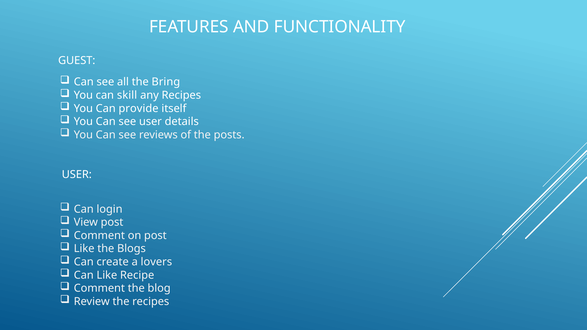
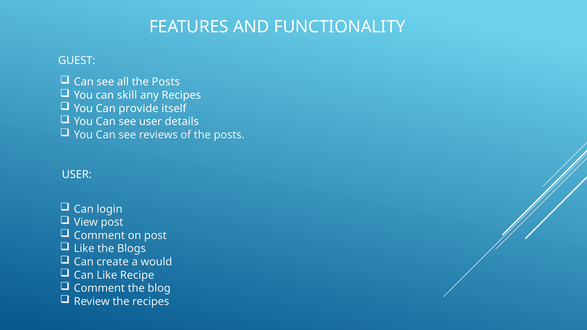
all the Bring: Bring -> Posts (166, 82)
lovers: lovers -> would (156, 262)
